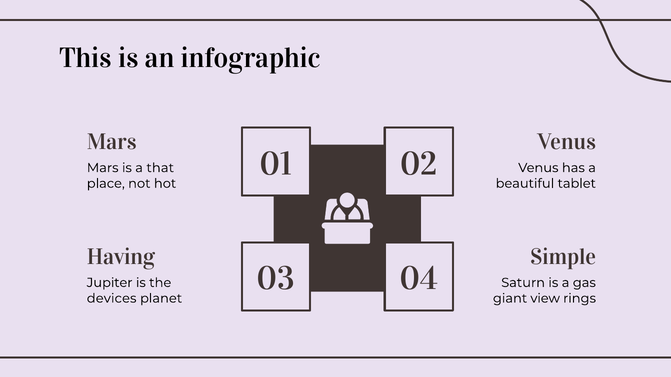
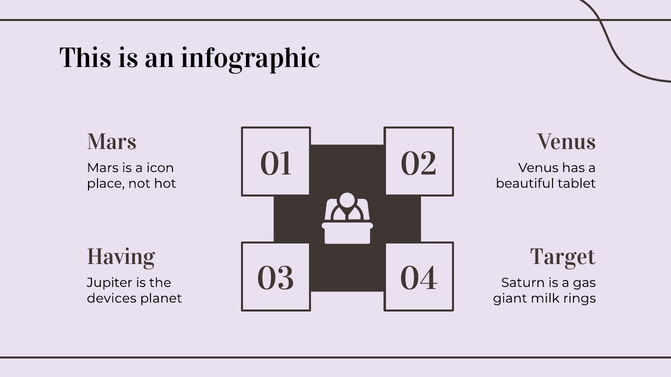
that: that -> icon (160, 168)
Simple: Simple -> Target (563, 257)
view: view -> milk (545, 299)
